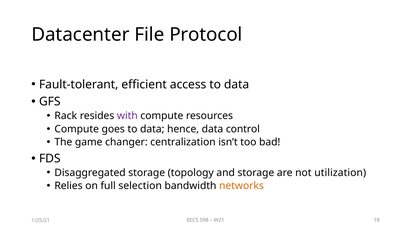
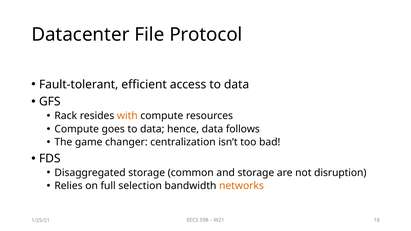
with colour: purple -> orange (127, 116)
control: control -> follows (243, 129)
topology: topology -> common (191, 173)
utilization: utilization -> disruption (340, 173)
